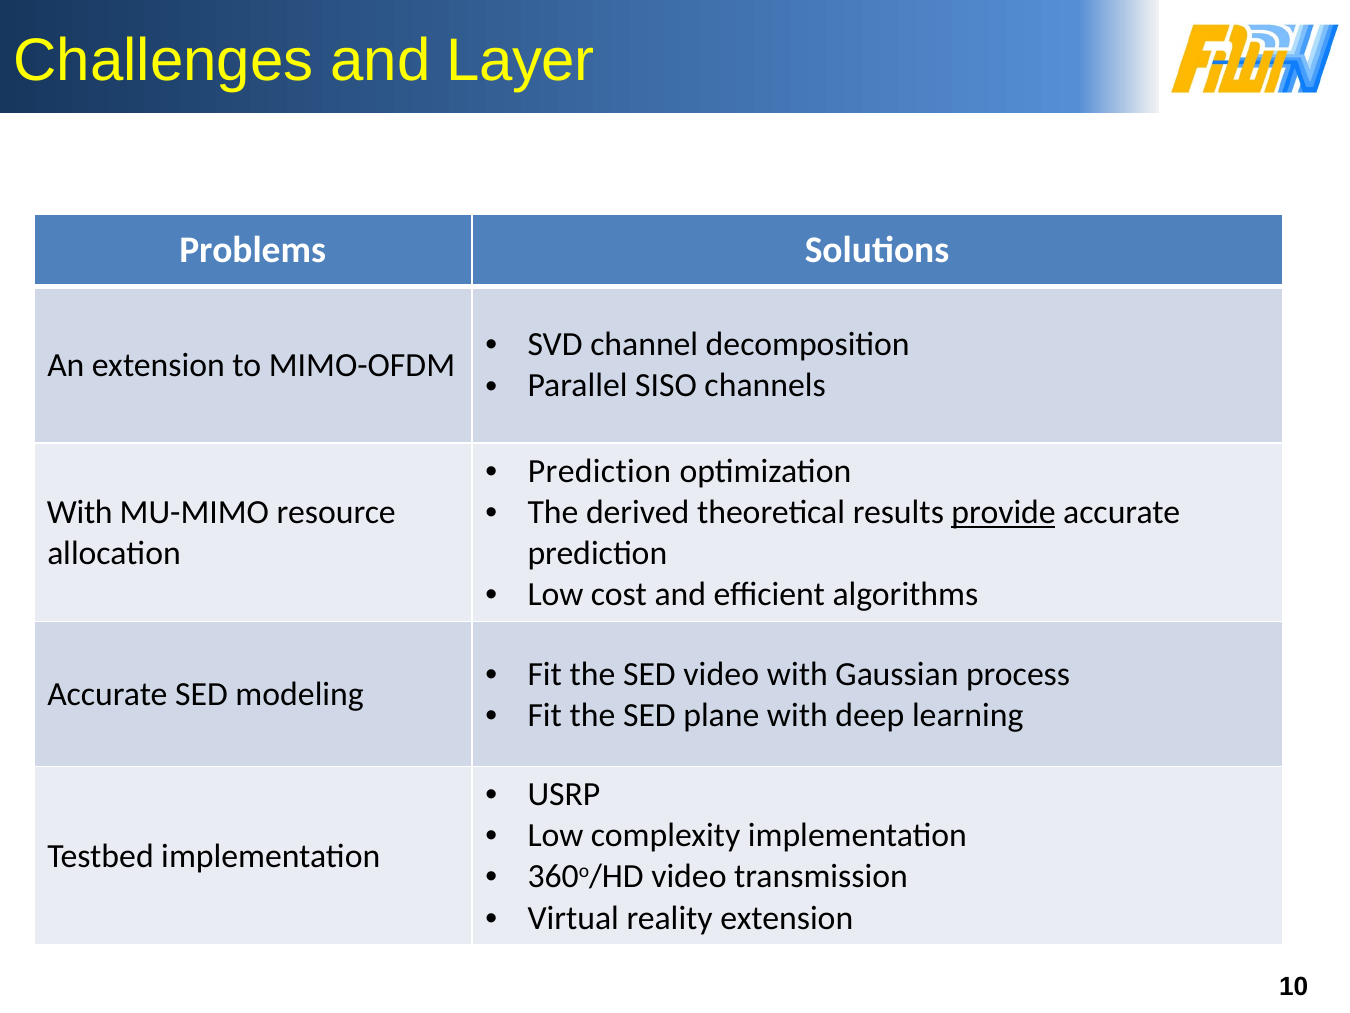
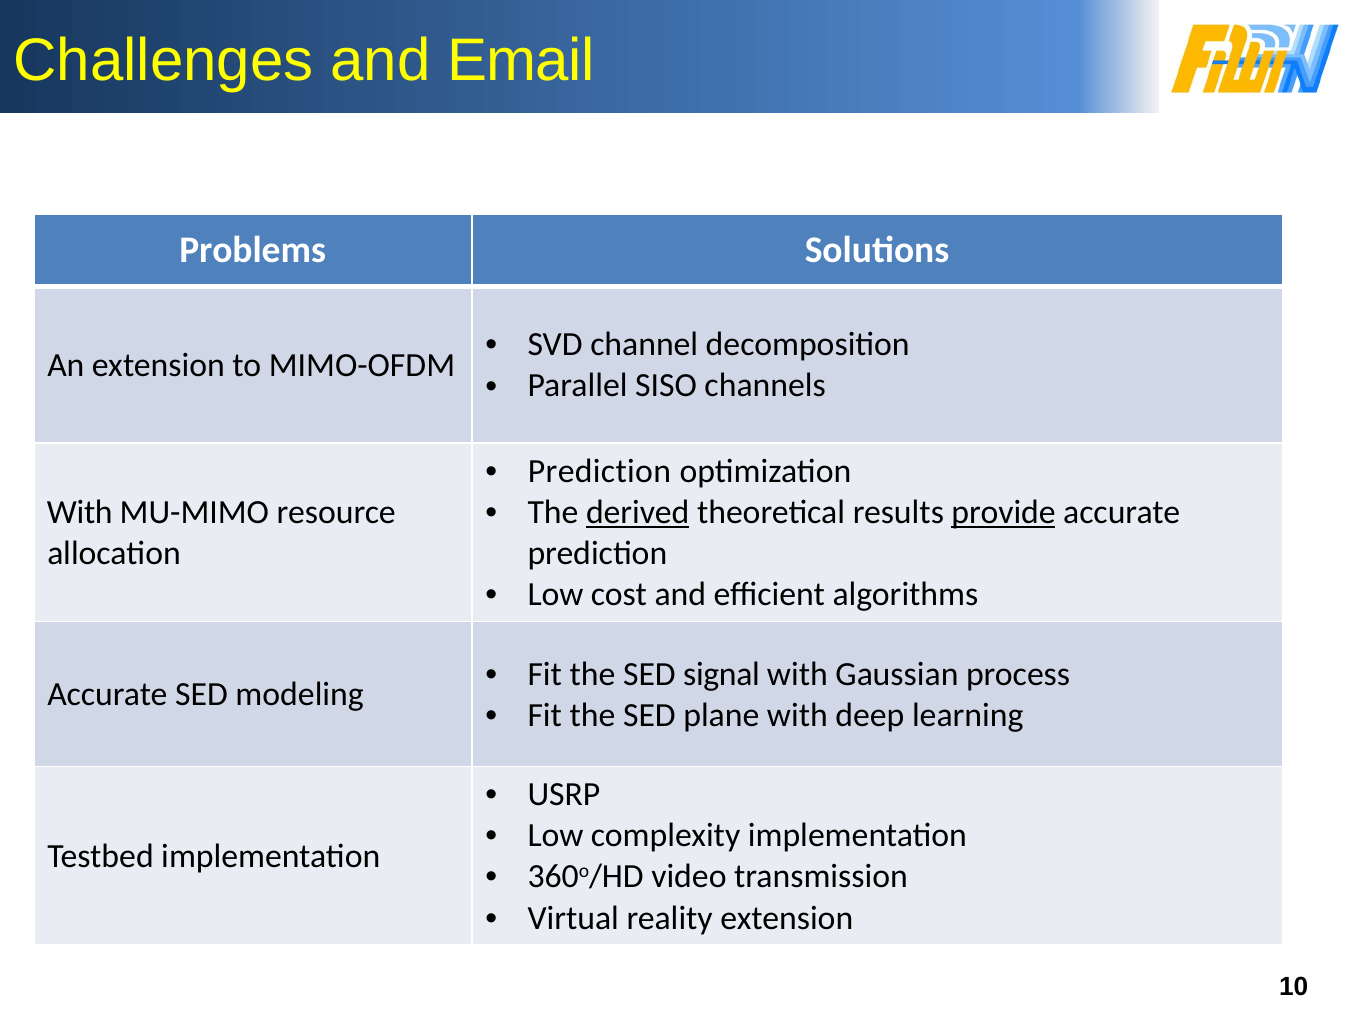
Layer: Layer -> Email (521, 60)
derived underline: none -> present (638, 512)
SED video: video -> signal (722, 674)
